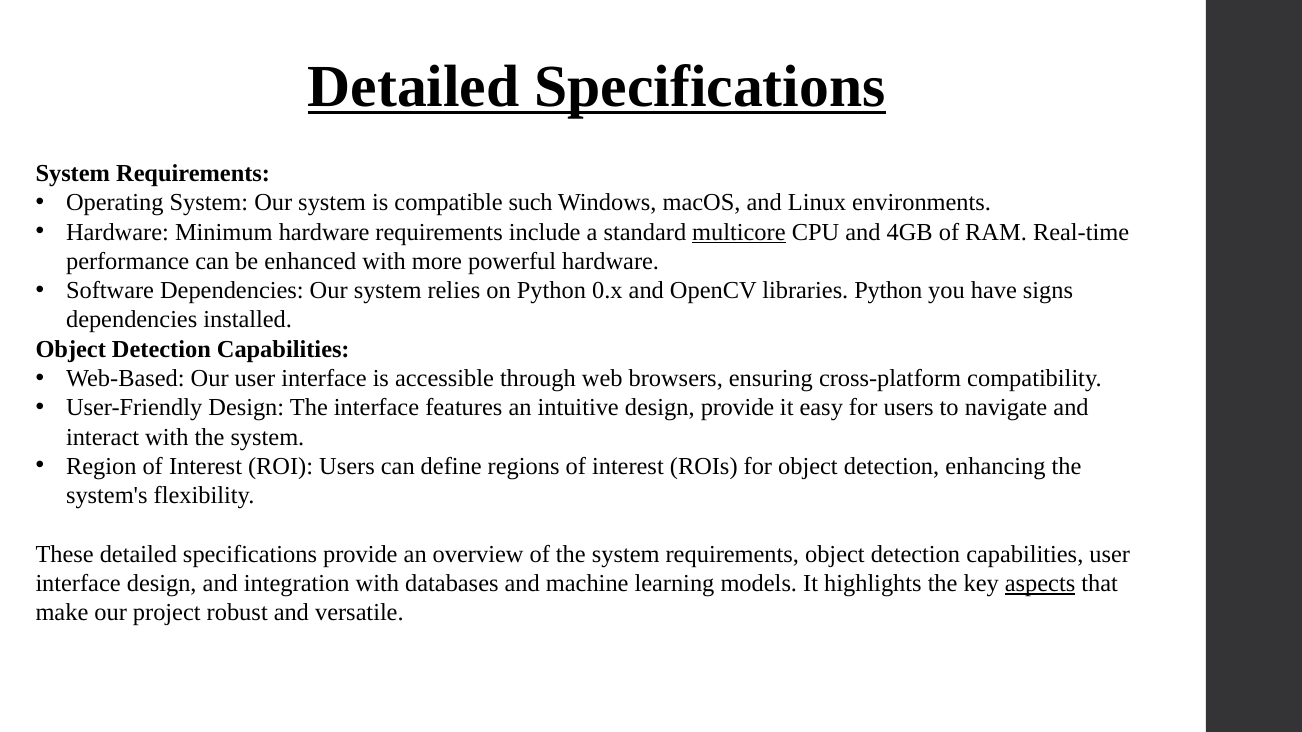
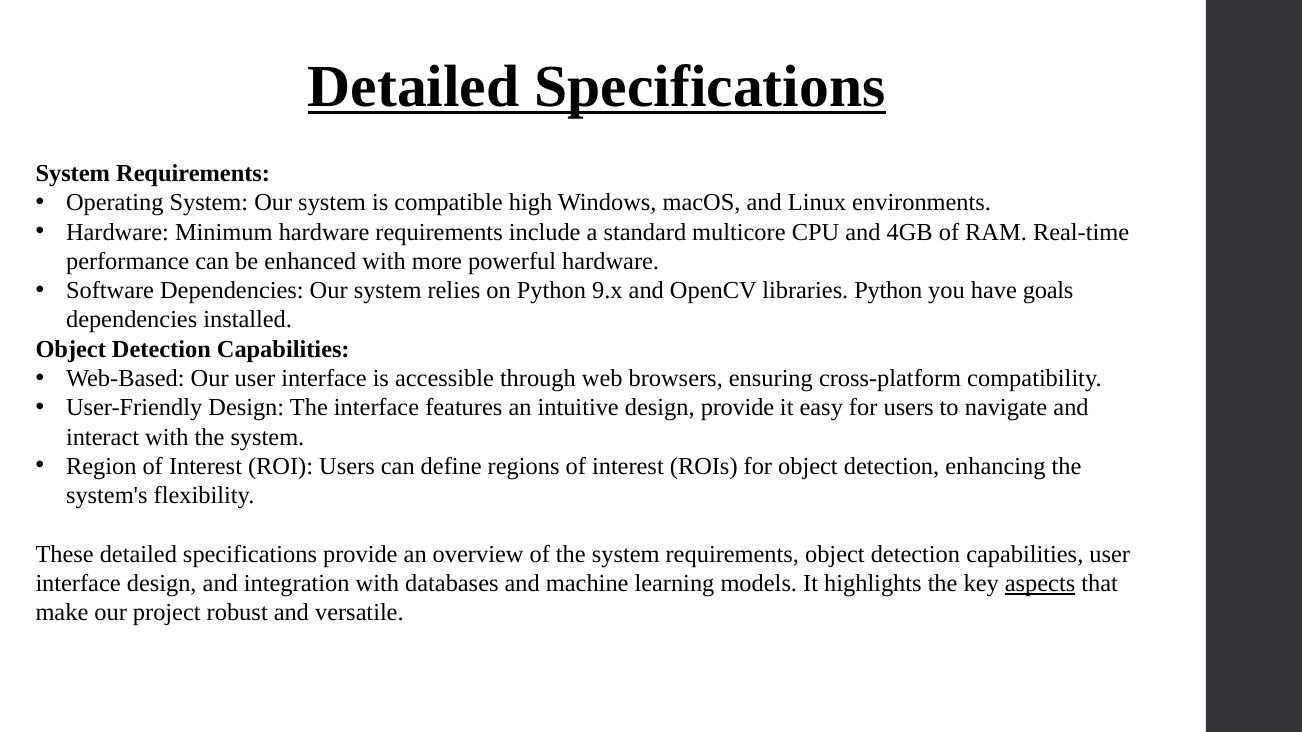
such: such -> high (531, 203)
multicore underline: present -> none (739, 232)
0.x: 0.x -> 9.x (607, 291)
signs: signs -> goals (1048, 291)
